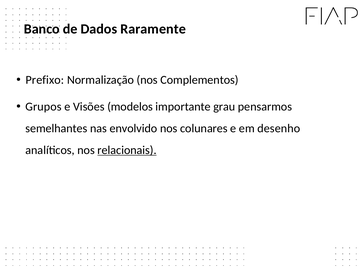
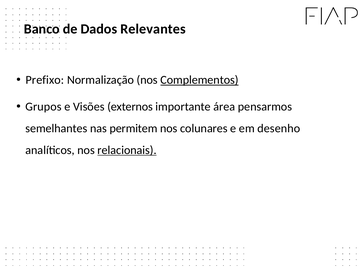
Raramente: Raramente -> Relevantes (153, 29)
Complementos underline: none -> present (199, 80)
modelos: modelos -> externos (130, 107)
grau: grau -> área (224, 107)
envolvido: envolvido -> permitem (134, 129)
